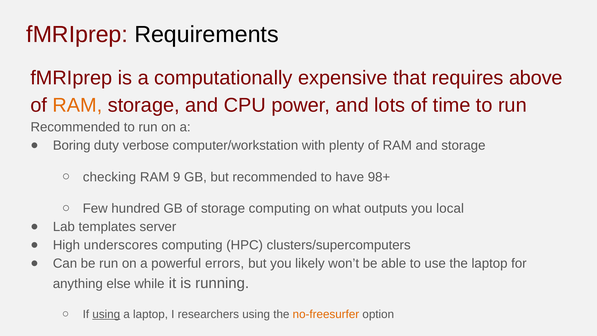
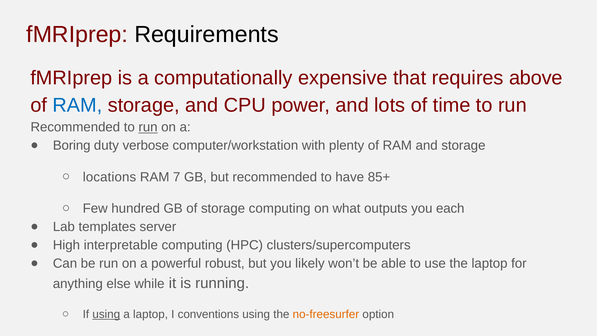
RAM colour: orange -> blue (77, 105)
run underline: none -> present (148, 127)
checking: checking -> locations (109, 177)
9: 9 -> 7 (177, 177)
98+: 98+ -> 85+ (379, 177)
local: local -> each (450, 209)
underscores: underscores -> interpretable (121, 245)
errors: errors -> robust (225, 263)
researchers: researchers -> conventions (208, 314)
